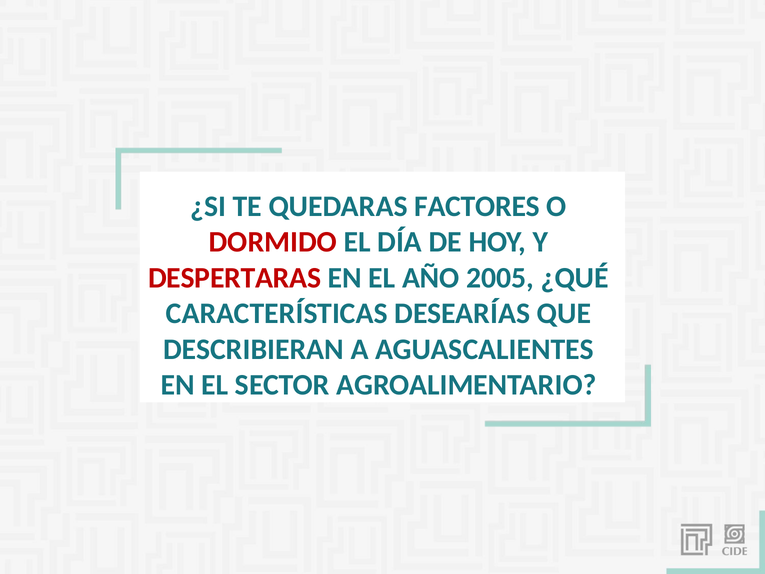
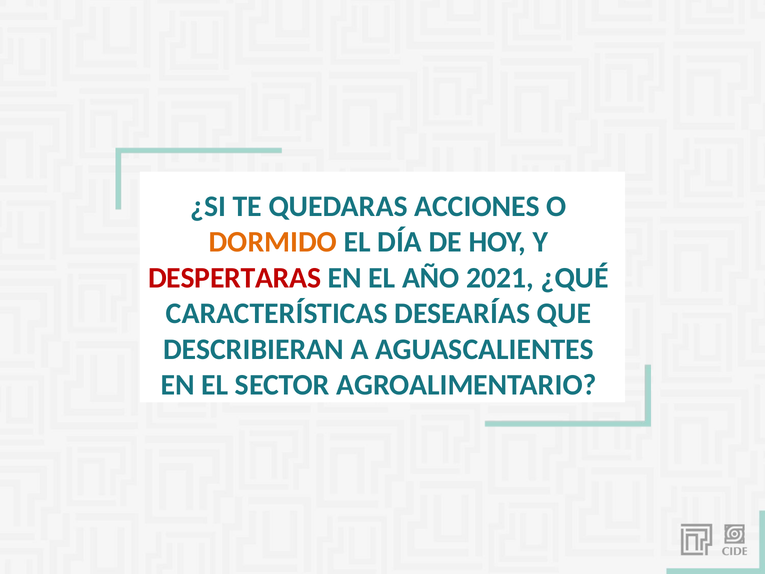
FACTORES: FACTORES -> ACCIONES (477, 206)
DORMIDO colour: red -> orange (273, 242)
2005: 2005 -> 2021 (500, 278)
